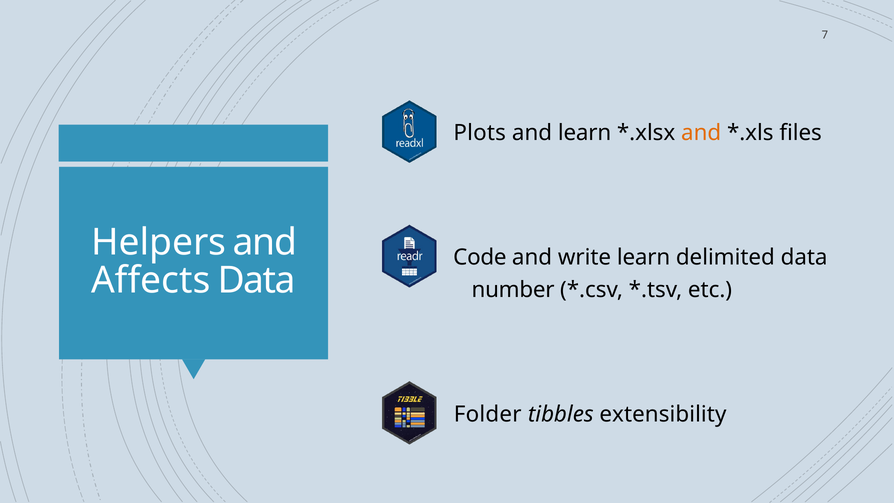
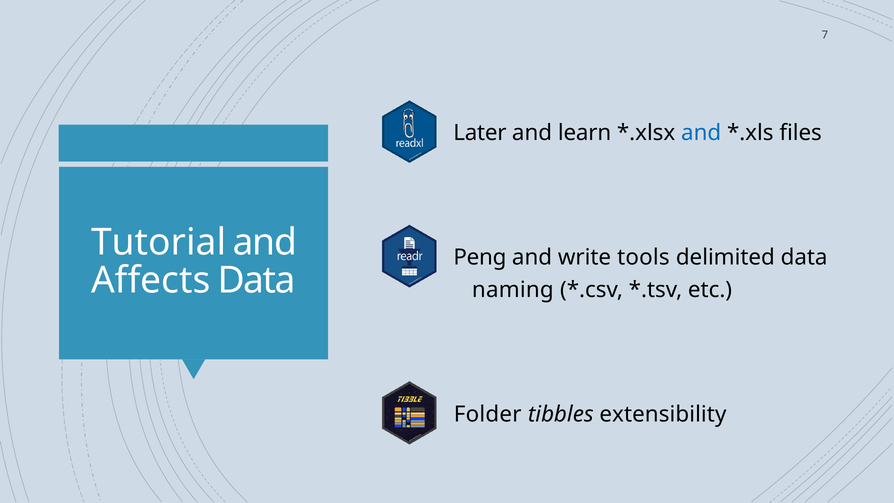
Plots: Plots -> Later (480, 133)
and colour: orange -> blue (701, 133)
Helpers: Helpers -> Tutorial (159, 242)
Code: Code -> Peng (480, 258)
write learn: learn -> tools (643, 258)
number: number -> naming (513, 290)
